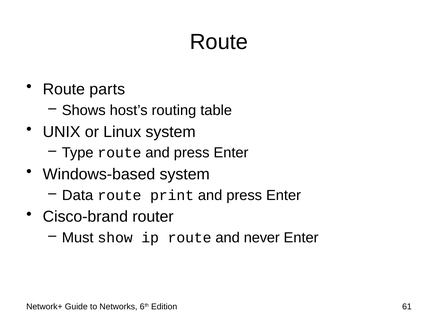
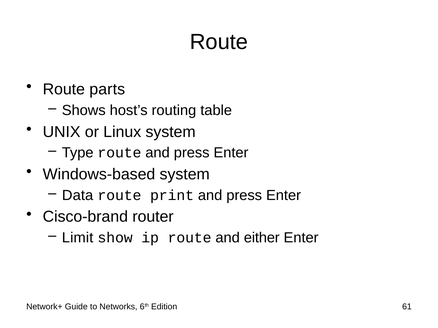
Must: Must -> Limit (78, 238)
never: never -> either (262, 238)
